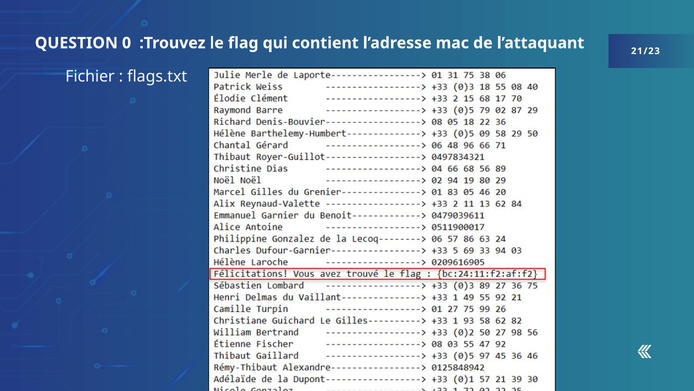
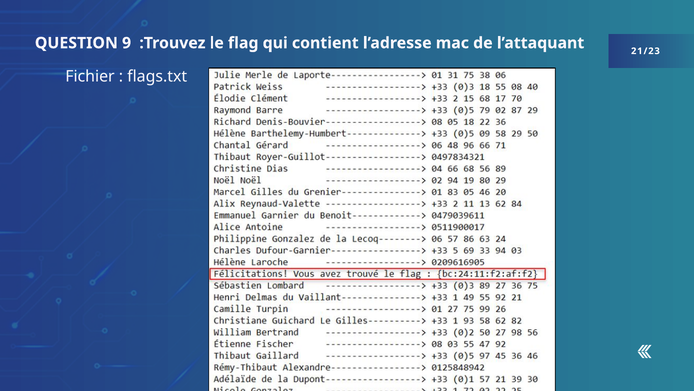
0: 0 -> 9 (127, 43)
